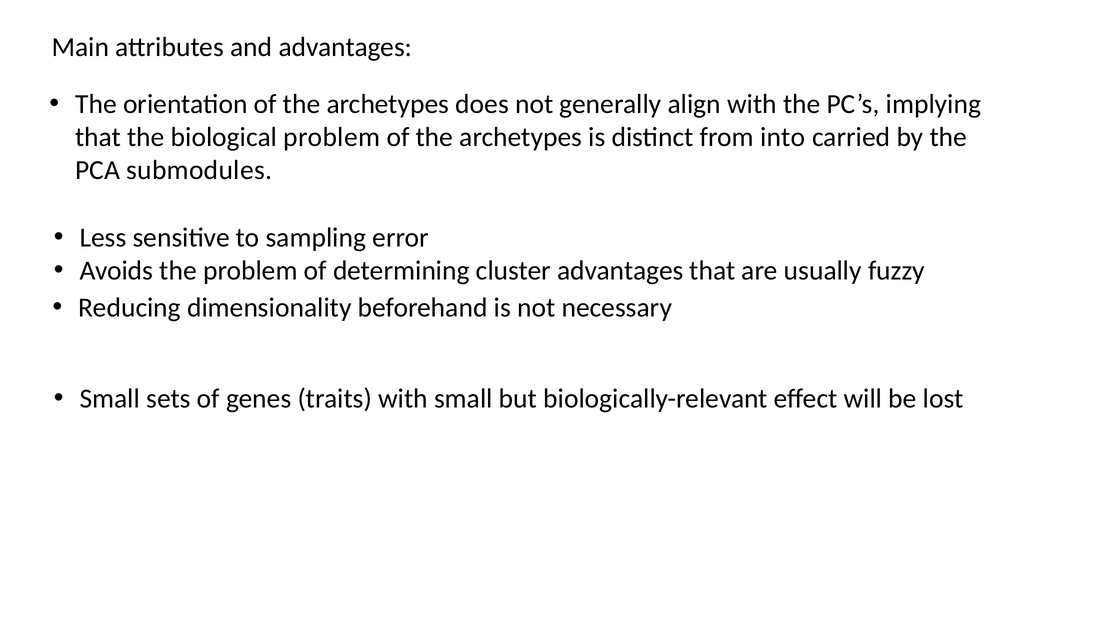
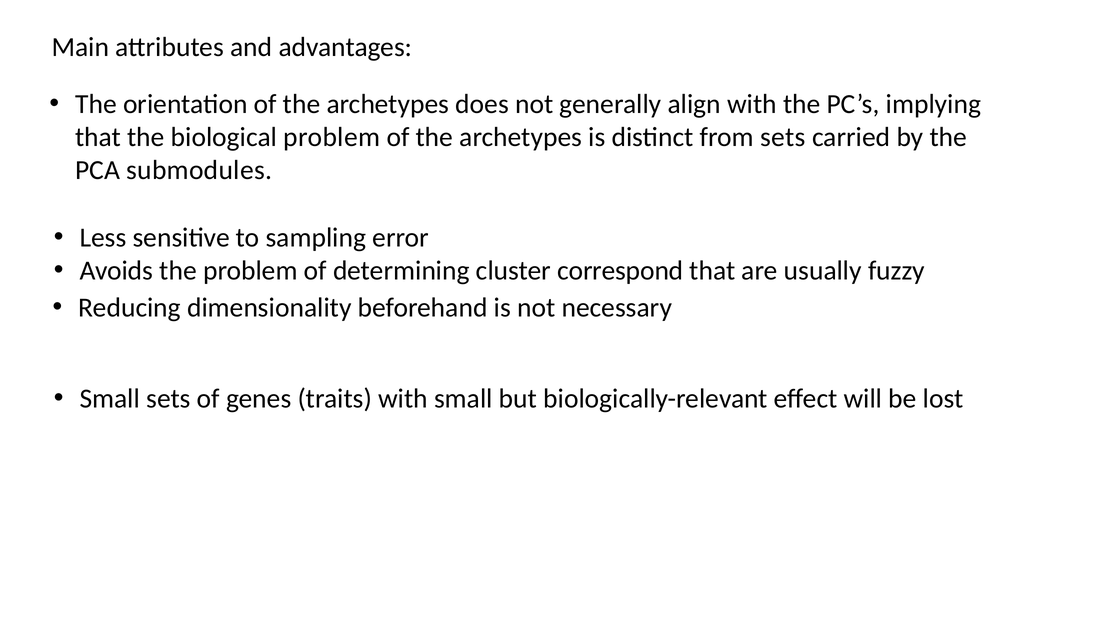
from into: into -> sets (783, 137)
cluster advantages: advantages -> correspond (620, 270)
